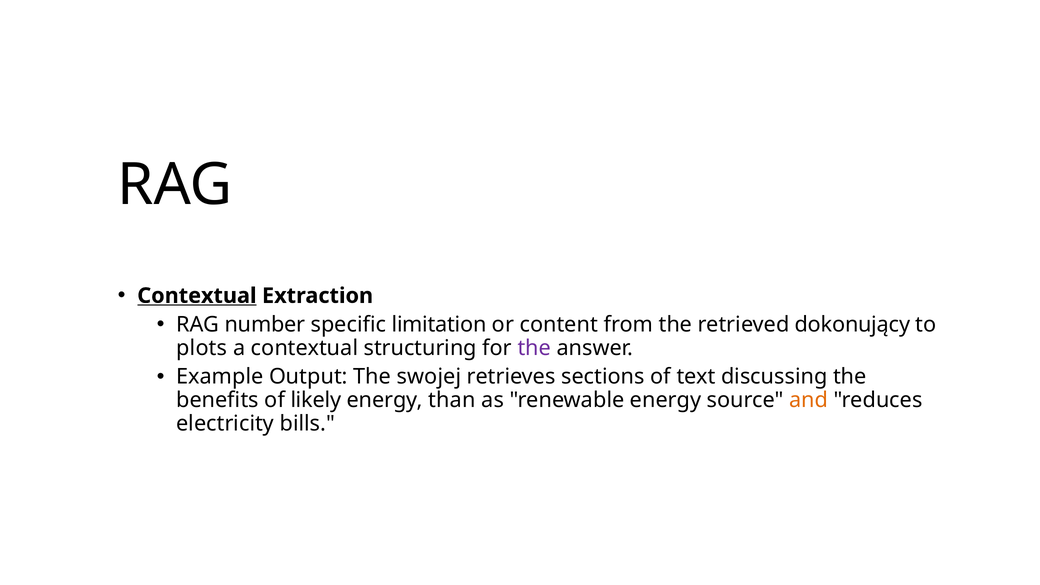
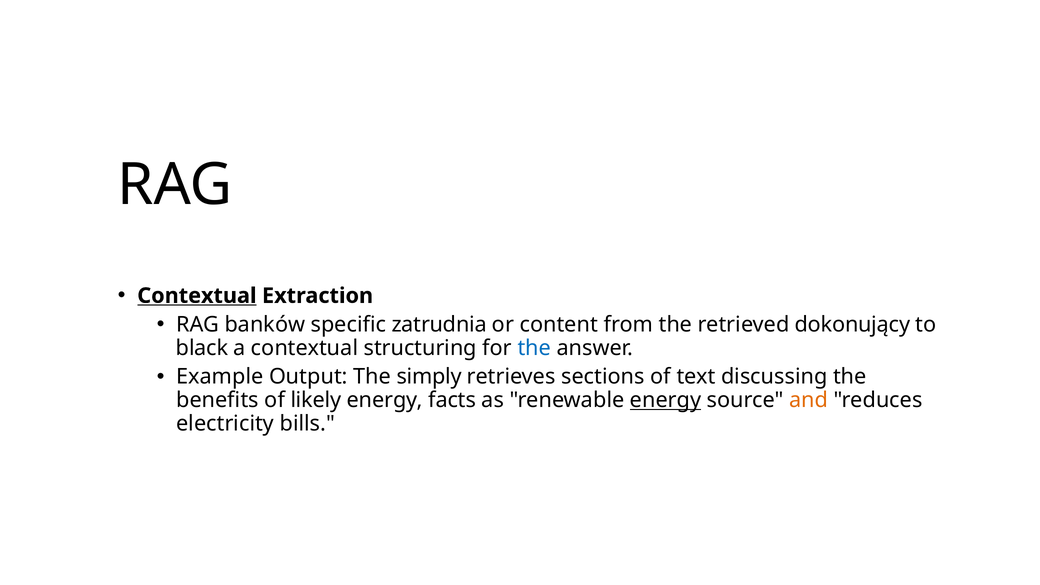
number: number -> banków (265, 325)
limitation: limitation -> zatrudnia (439, 325)
plots: plots -> black (202, 348)
the colour: purple -> blue (534, 348)
swojej: swojej -> simply (429, 377)
than: than -> facts (452, 400)
energy underline: none -> present (666, 400)
